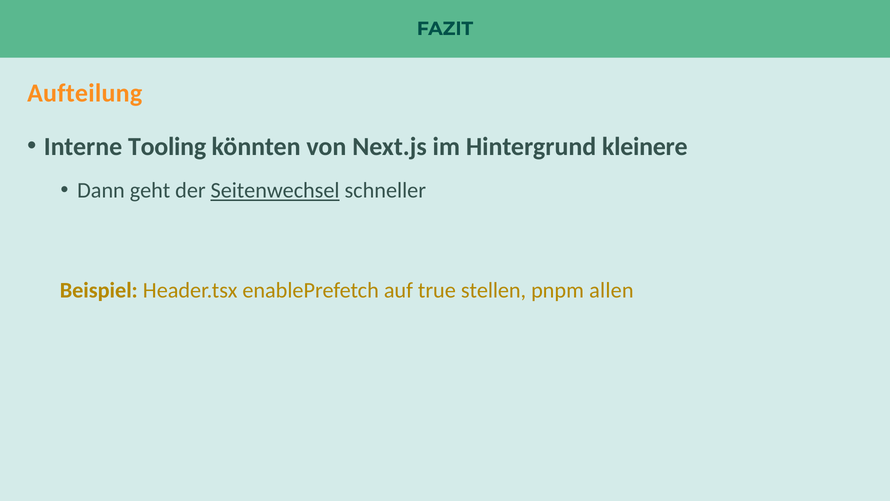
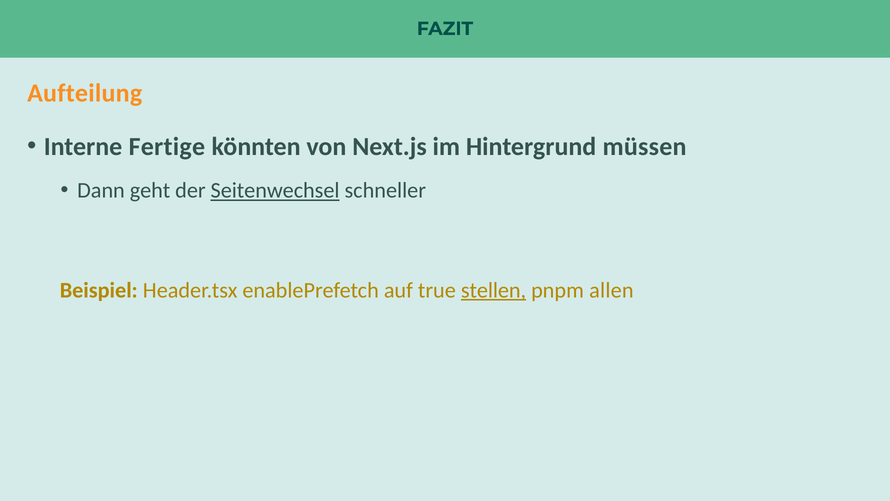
Tooling: Tooling -> Fertige (167, 147)
kleinere: kleinere -> müssen (645, 147)
stellen underline: none -> present (494, 290)
